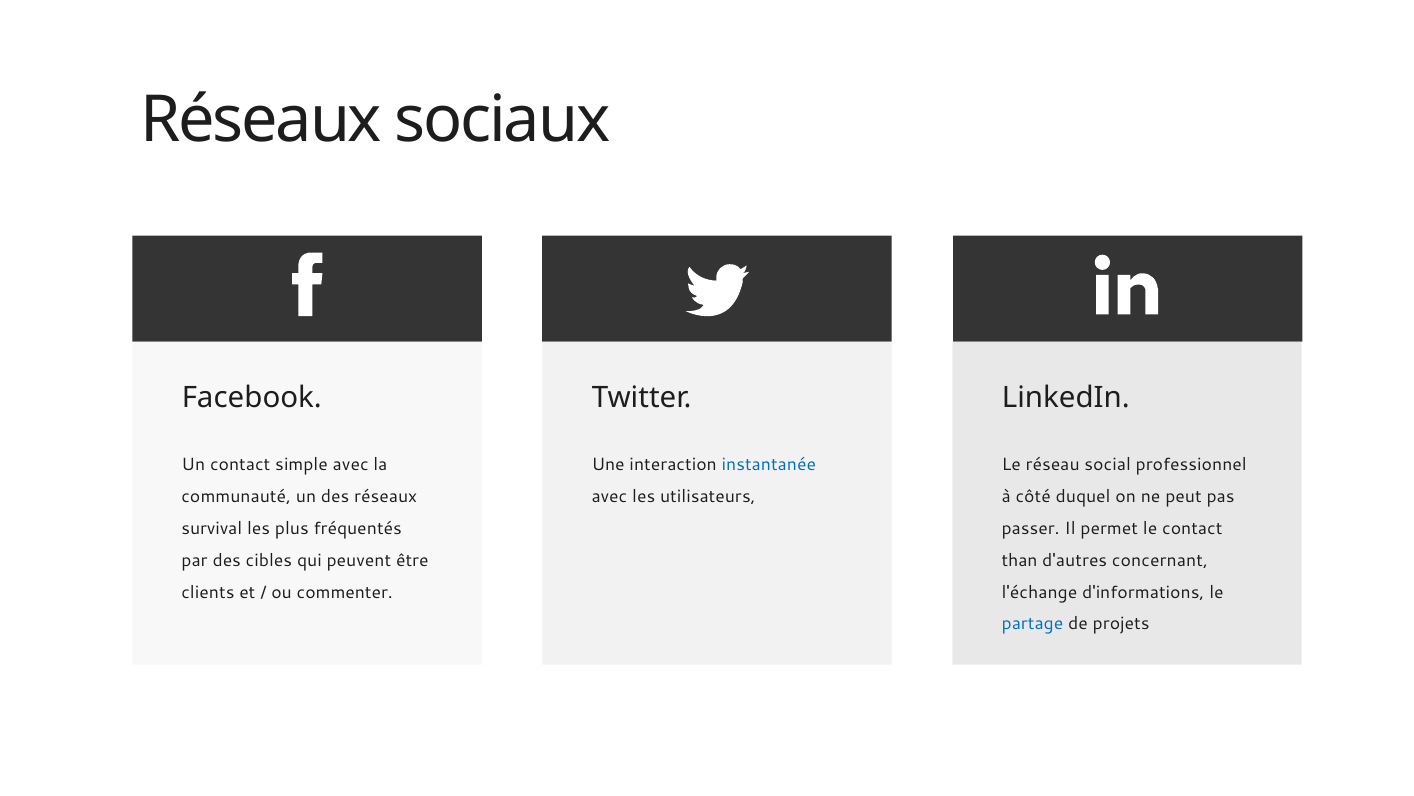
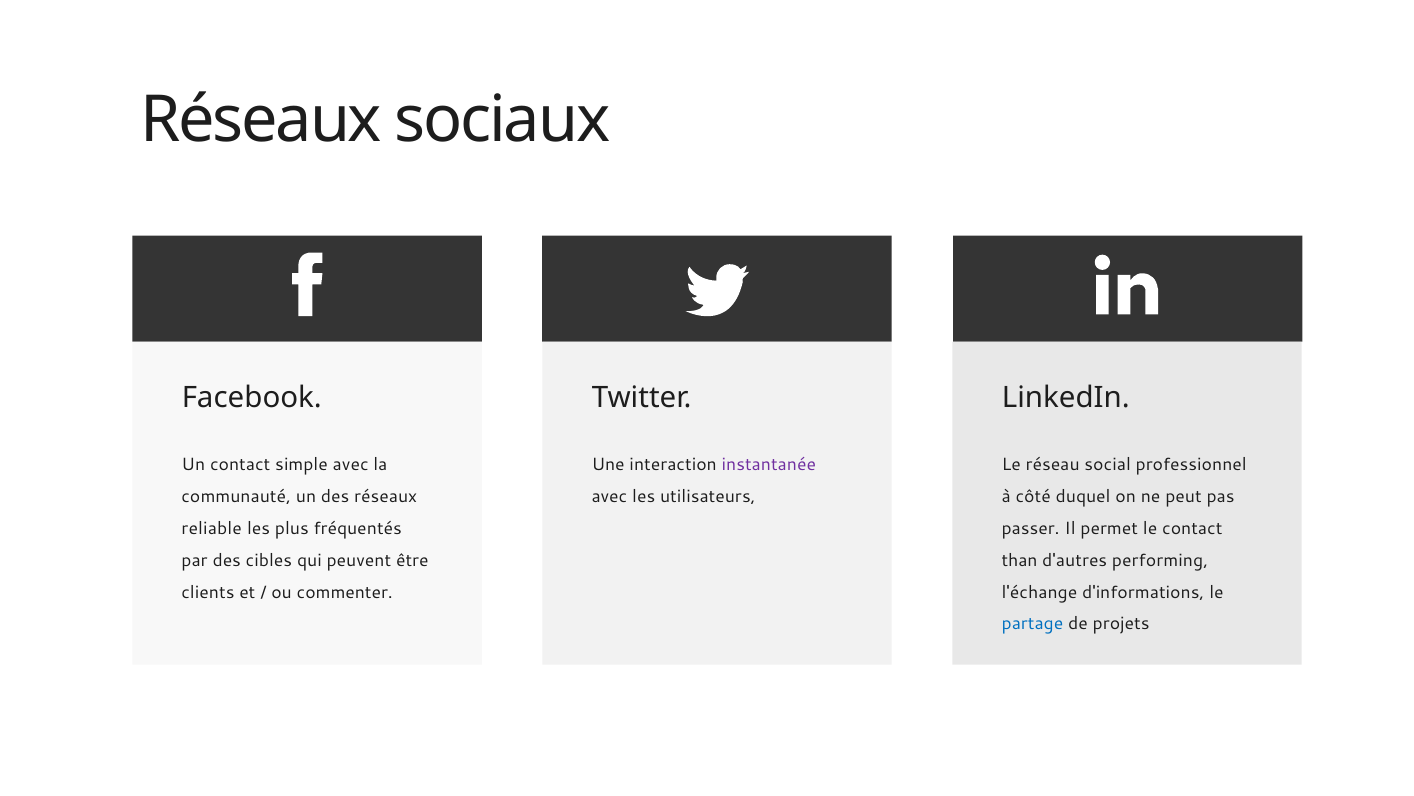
instantanée colour: blue -> purple (769, 465)
survival: survival -> reliable (212, 528)
concernant: concernant -> performing (1160, 560)
